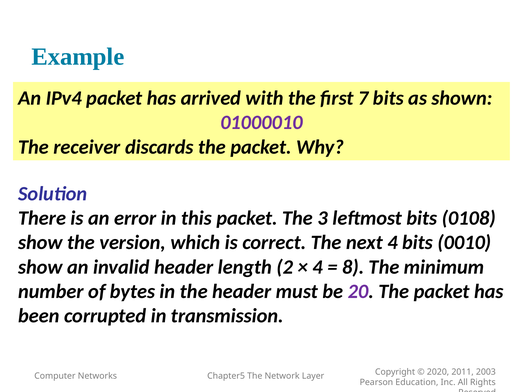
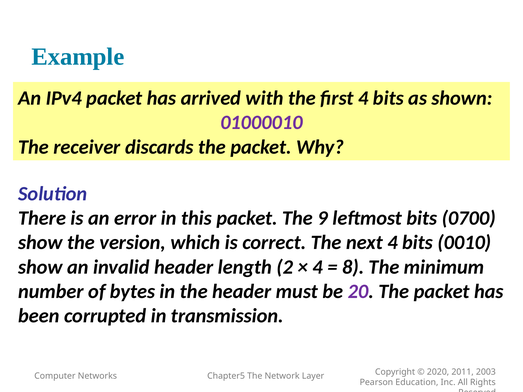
first 7: 7 -> 4 (363, 98)
3: 3 -> 9 (323, 218)
0108: 0108 -> 0700 (469, 218)
